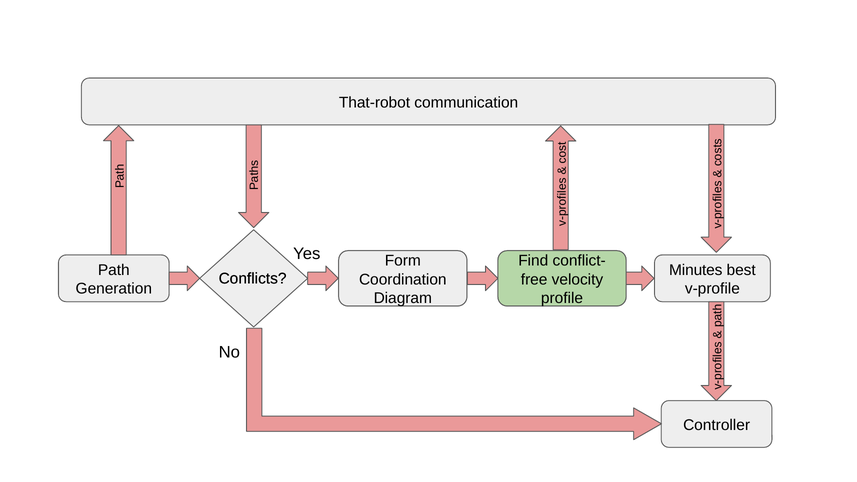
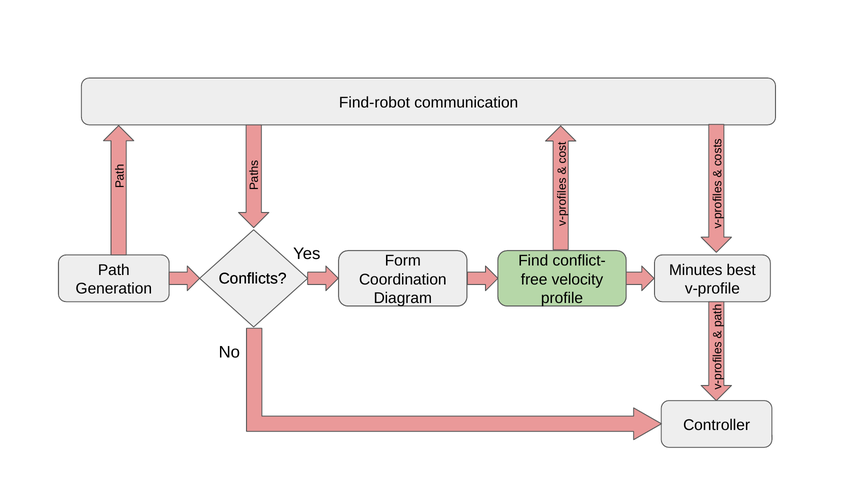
That-robot: That-robot -> Find-robot (374, 103)
